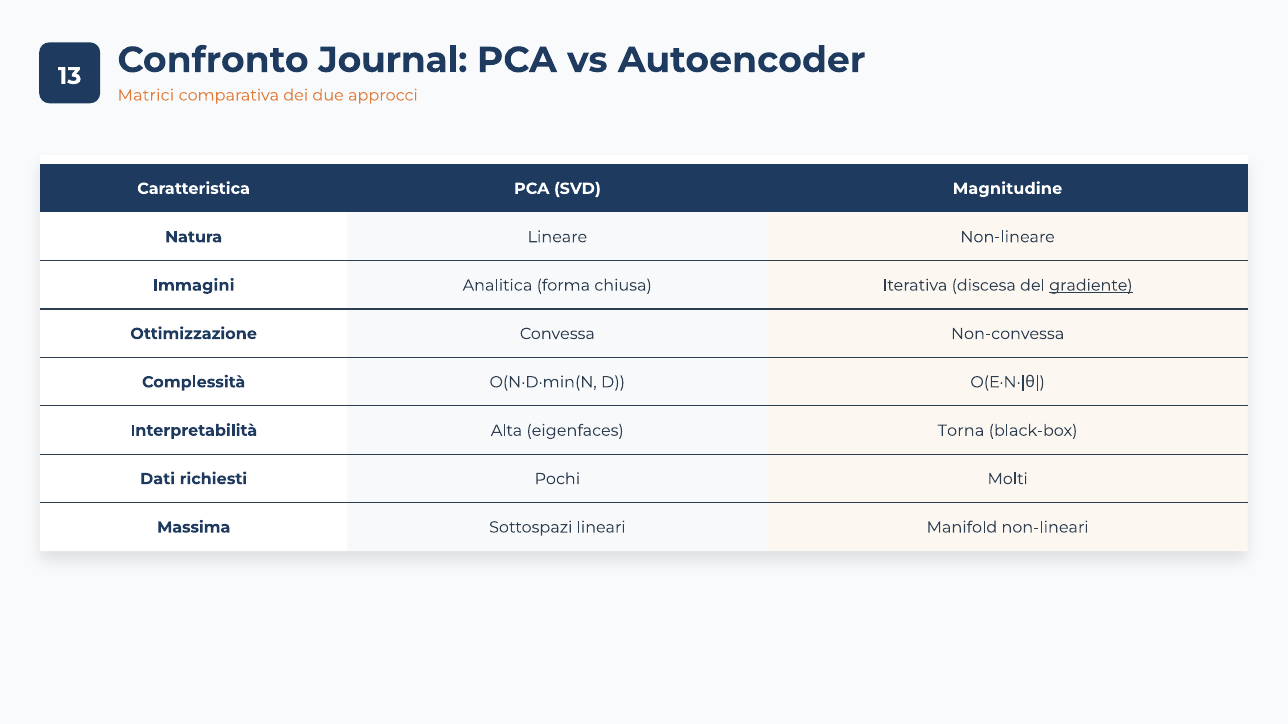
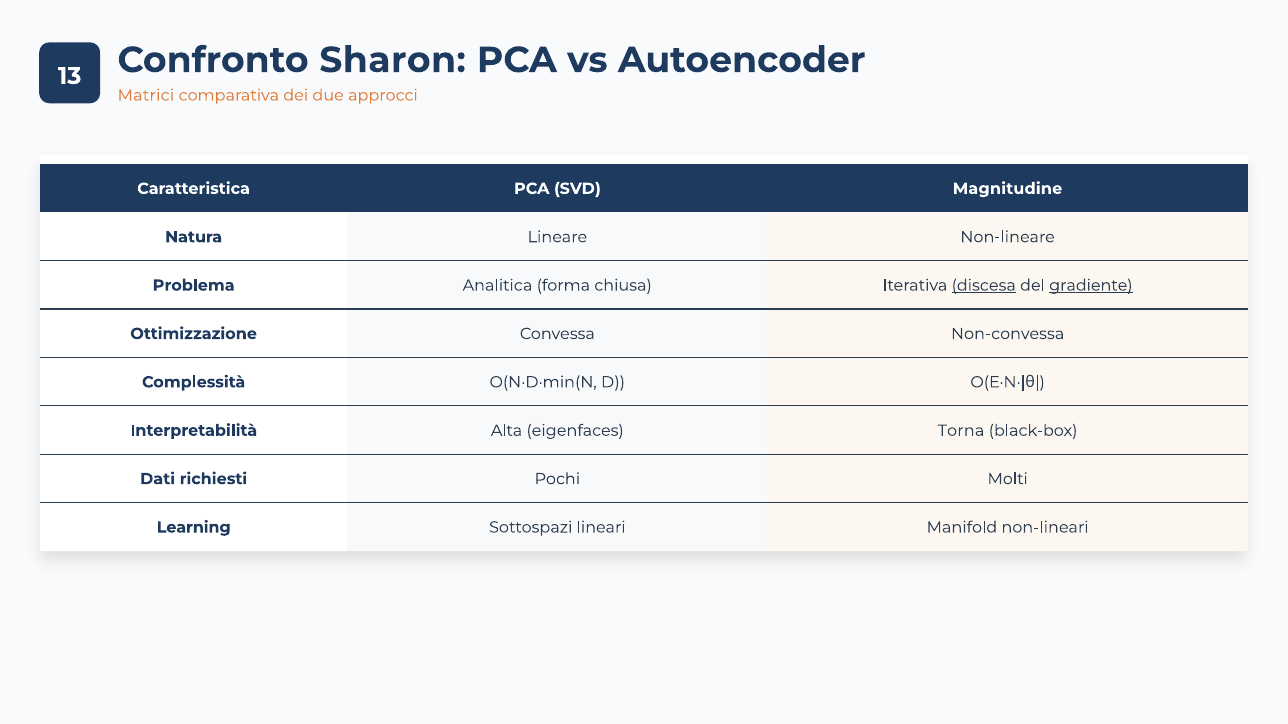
Journal: Journal -> Sharon (393, 60)
Immagini: Immagini -> Problema (194, 286)
discesa underline: none -> present (984, 286)
Massima: Massima -> Learning (194, 528)
